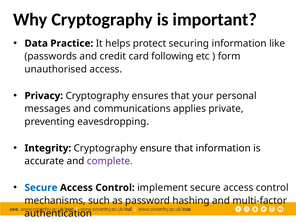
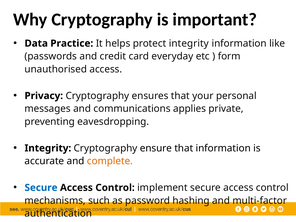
protect securing: securing -> integrity (189, 43)
following: following -> everyday (172, 56)
complete colour: purple -> orange (110, 161)
